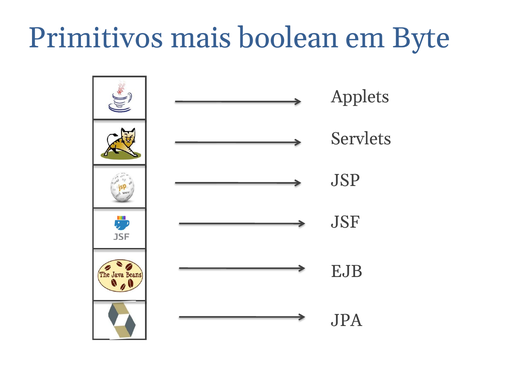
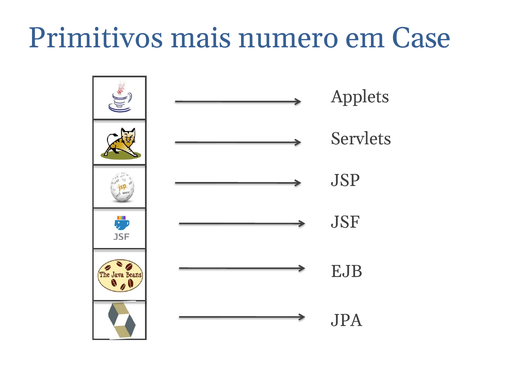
boolean: boolean -> numero (288, 38)
Byte: Byte -> Case (422, 38)
